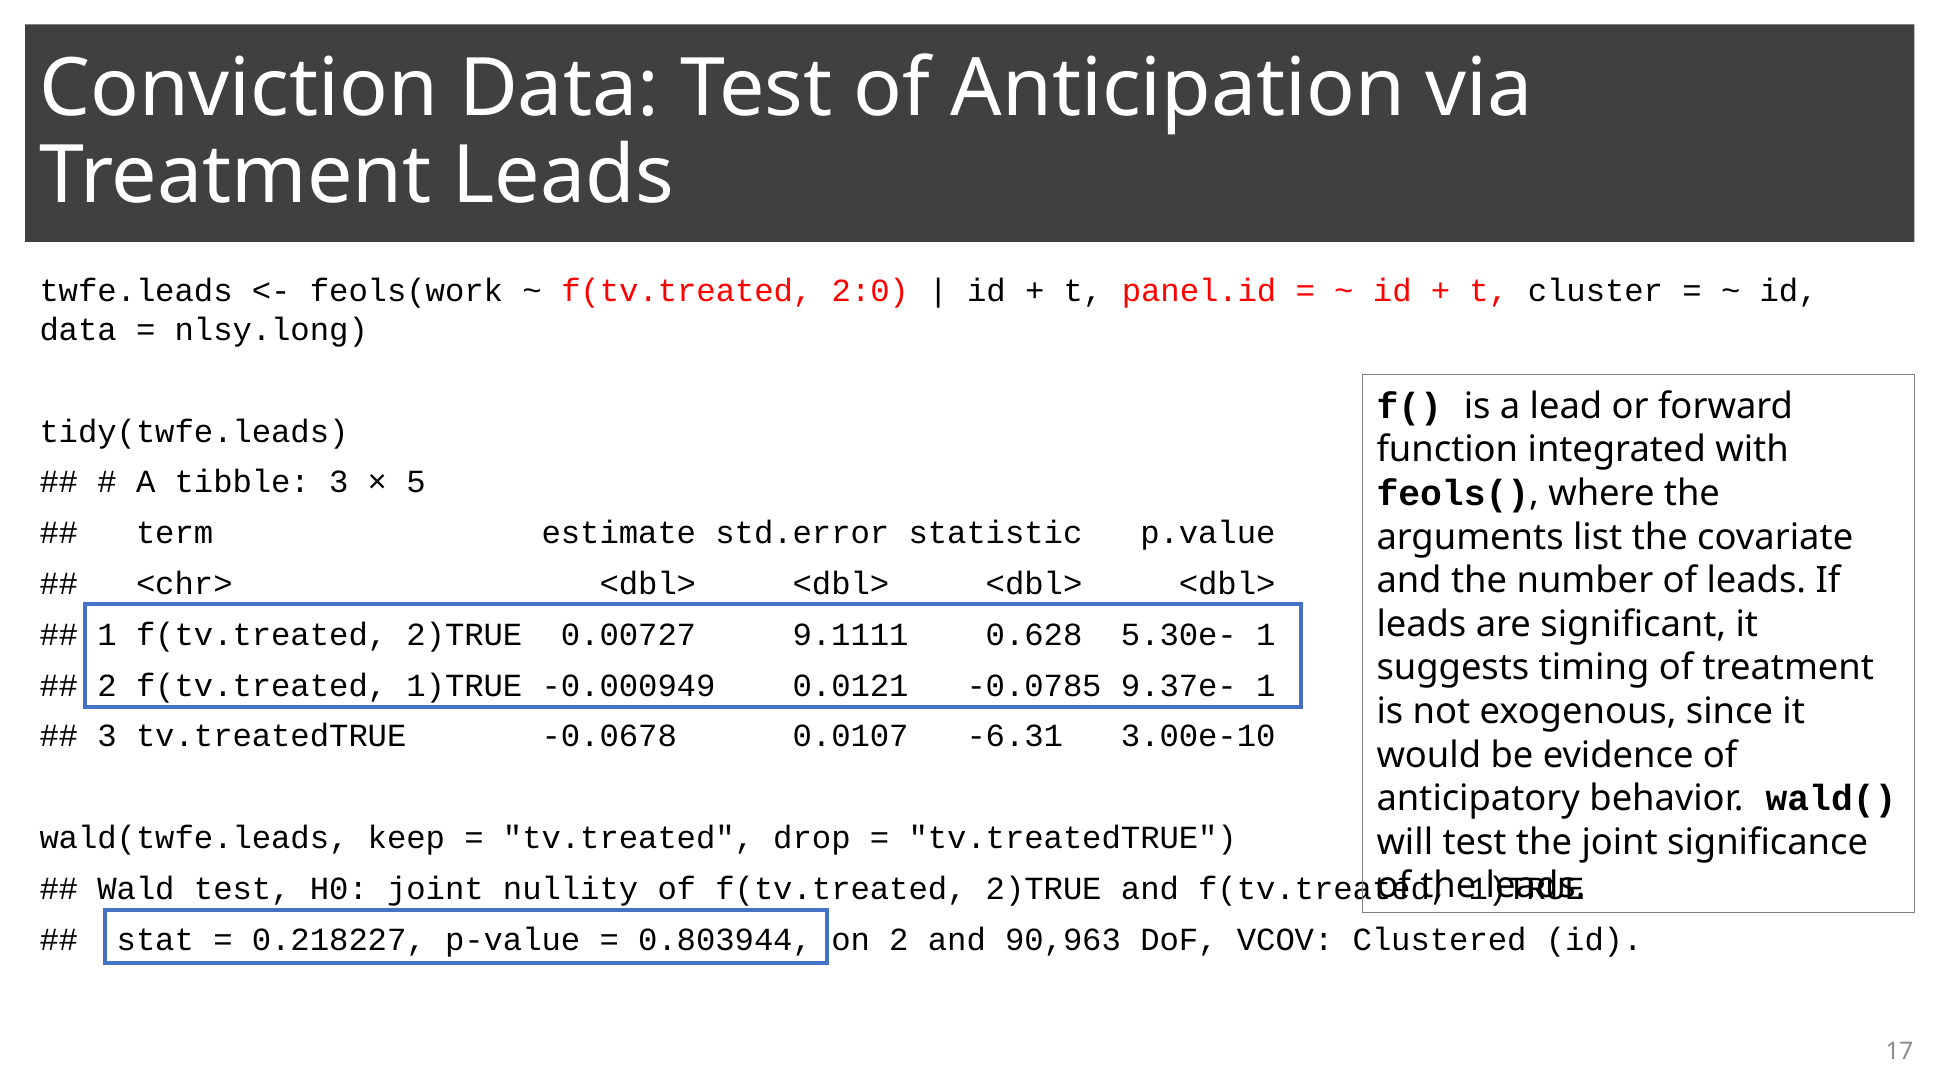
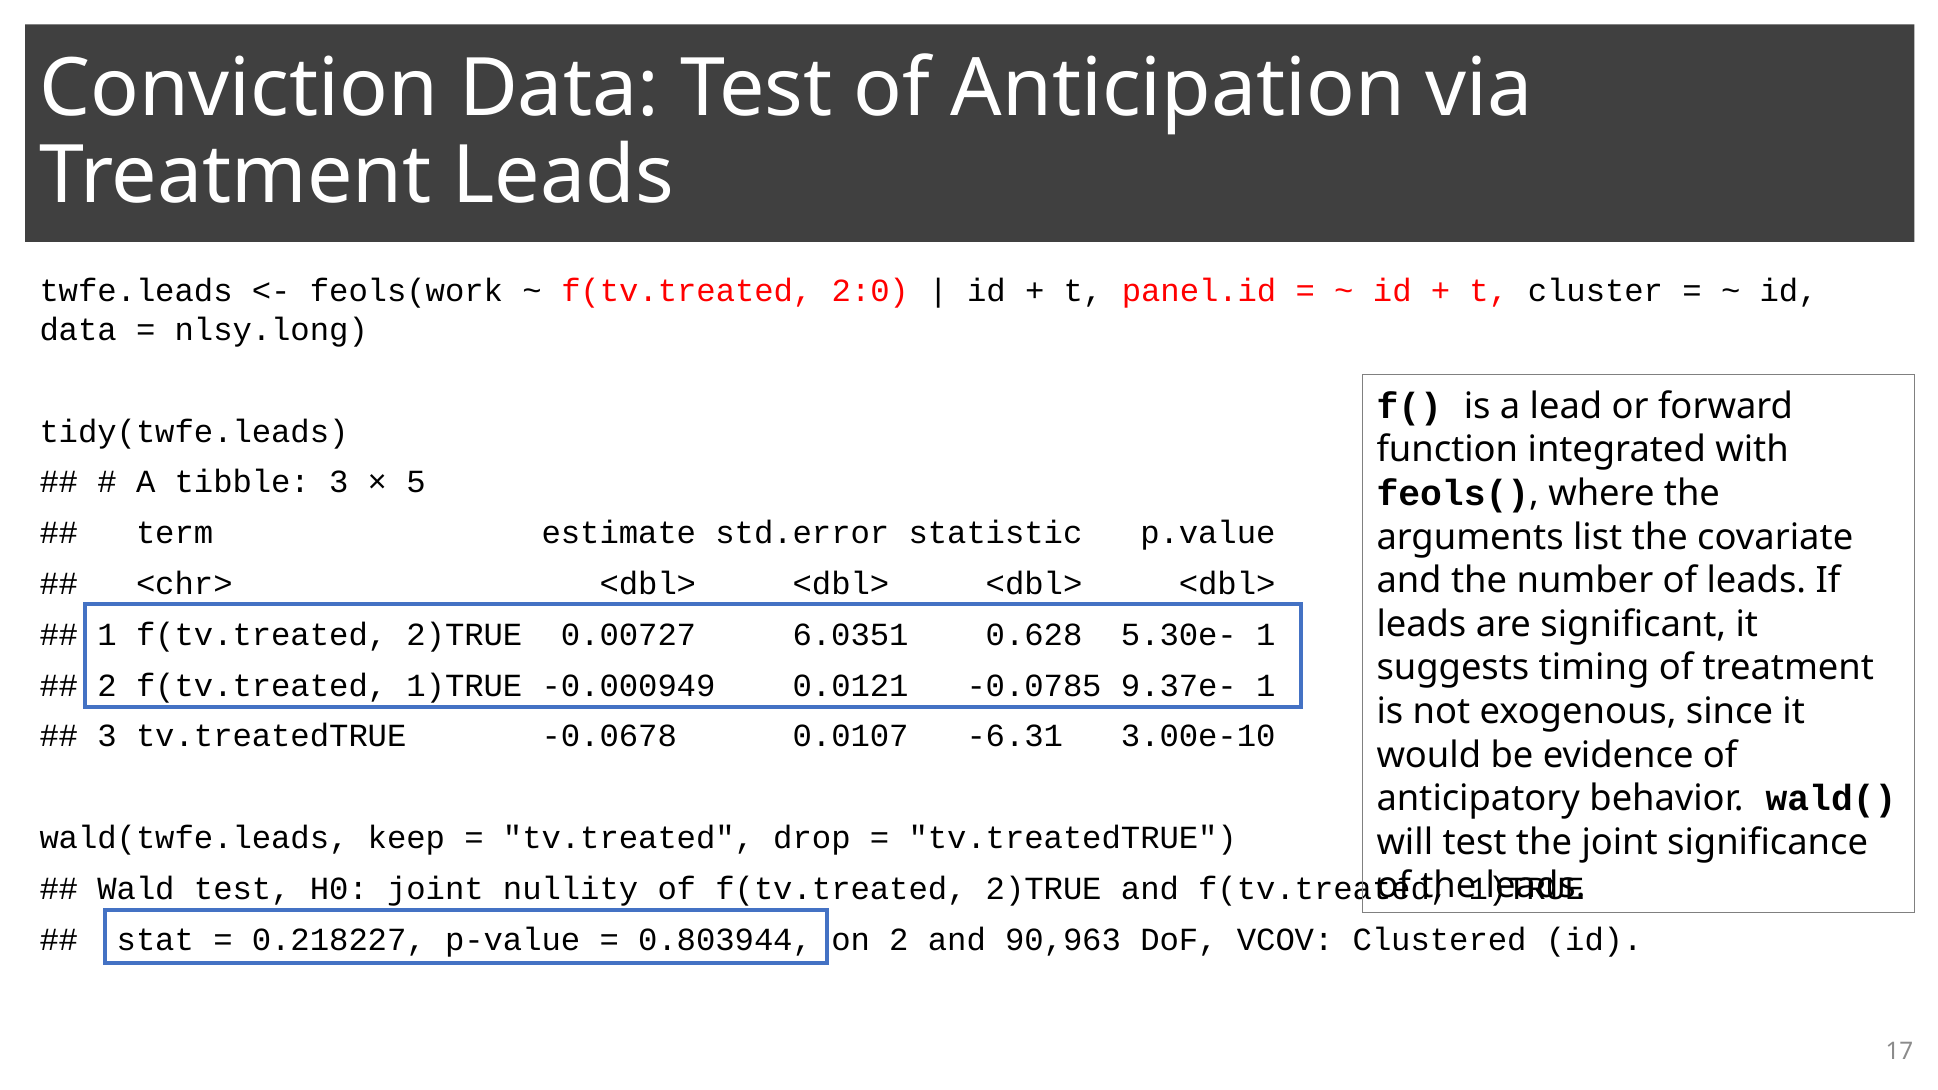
9.1111: 9.1111 -> 6.0351 (851, 635)
